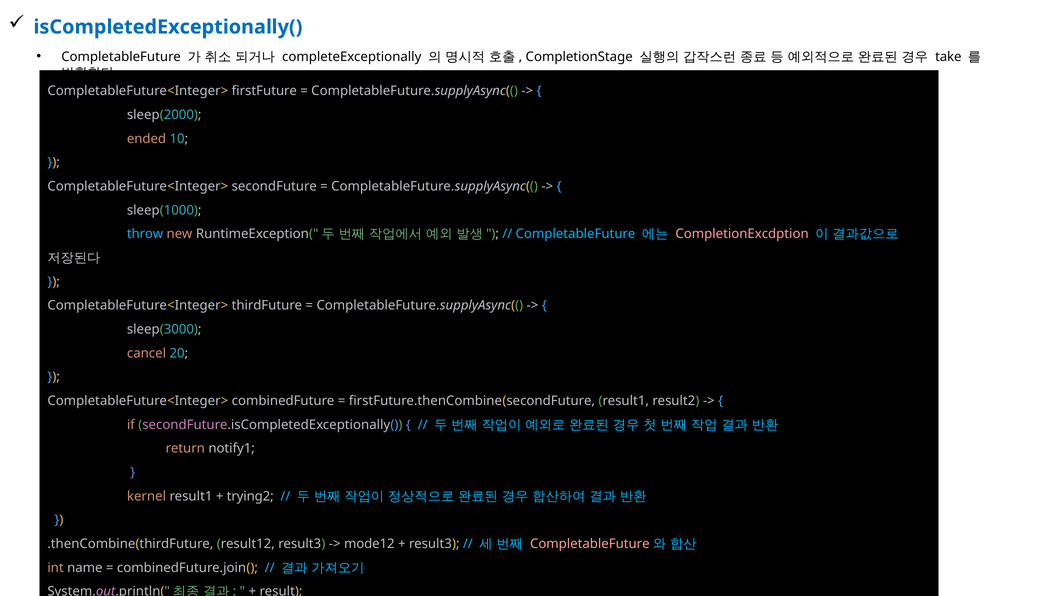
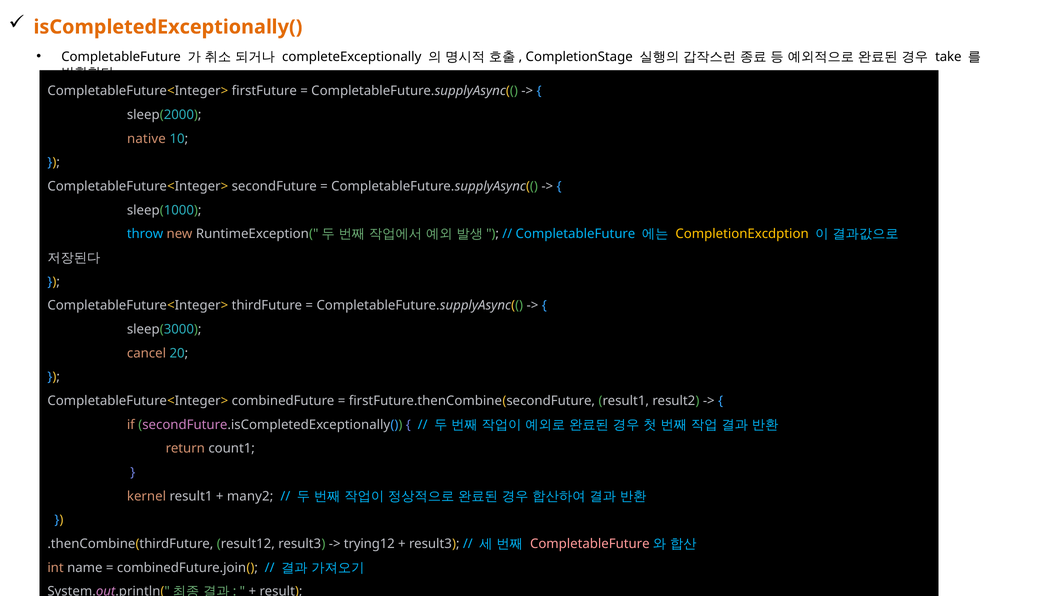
isCompletedExceptionally( colour: blue -> orange (168, 27)
ended: ended -> native (146, 139)
CompletionExcdption colour: pink -> yellow (742, 234)
notify1: notify1 -> count1 (232, 449)
trying2: trying2 -> many2 (250, 496)
mode12: mode12 -> trying12 (369, 544)
